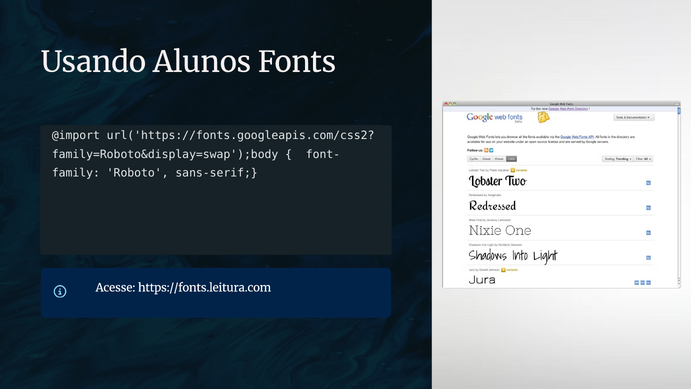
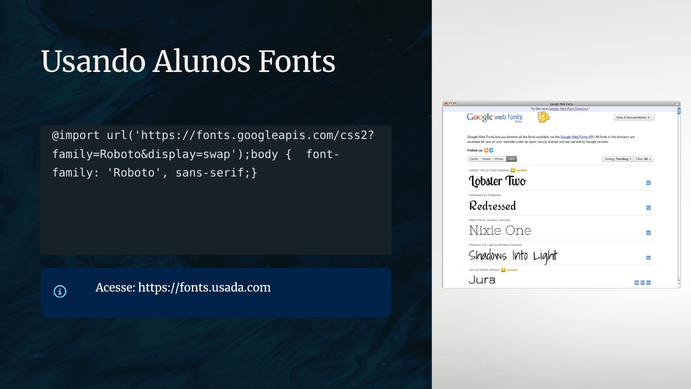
https://fonts.leitura.com: https://fonts.leitura.com -> https://fonts.usada.com (204, 287)
